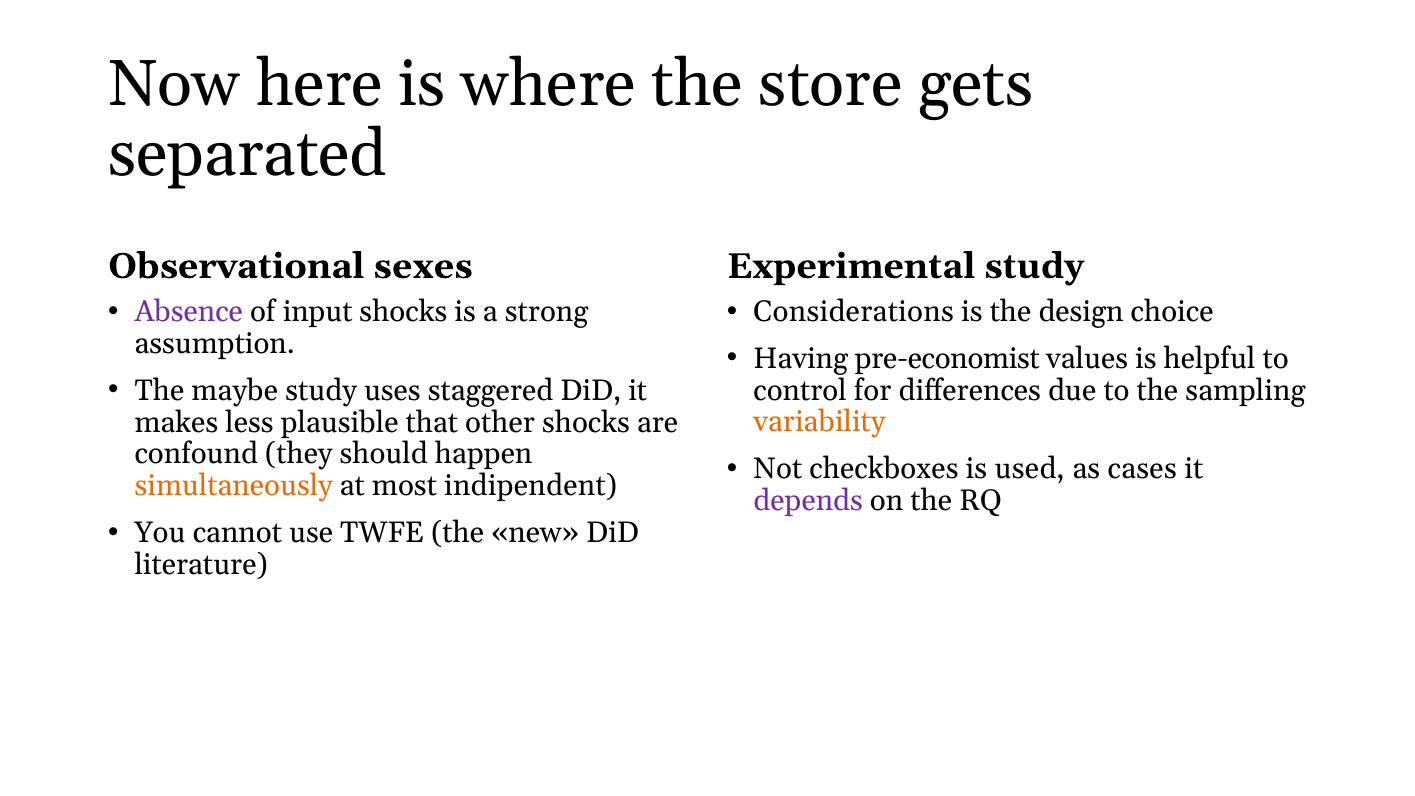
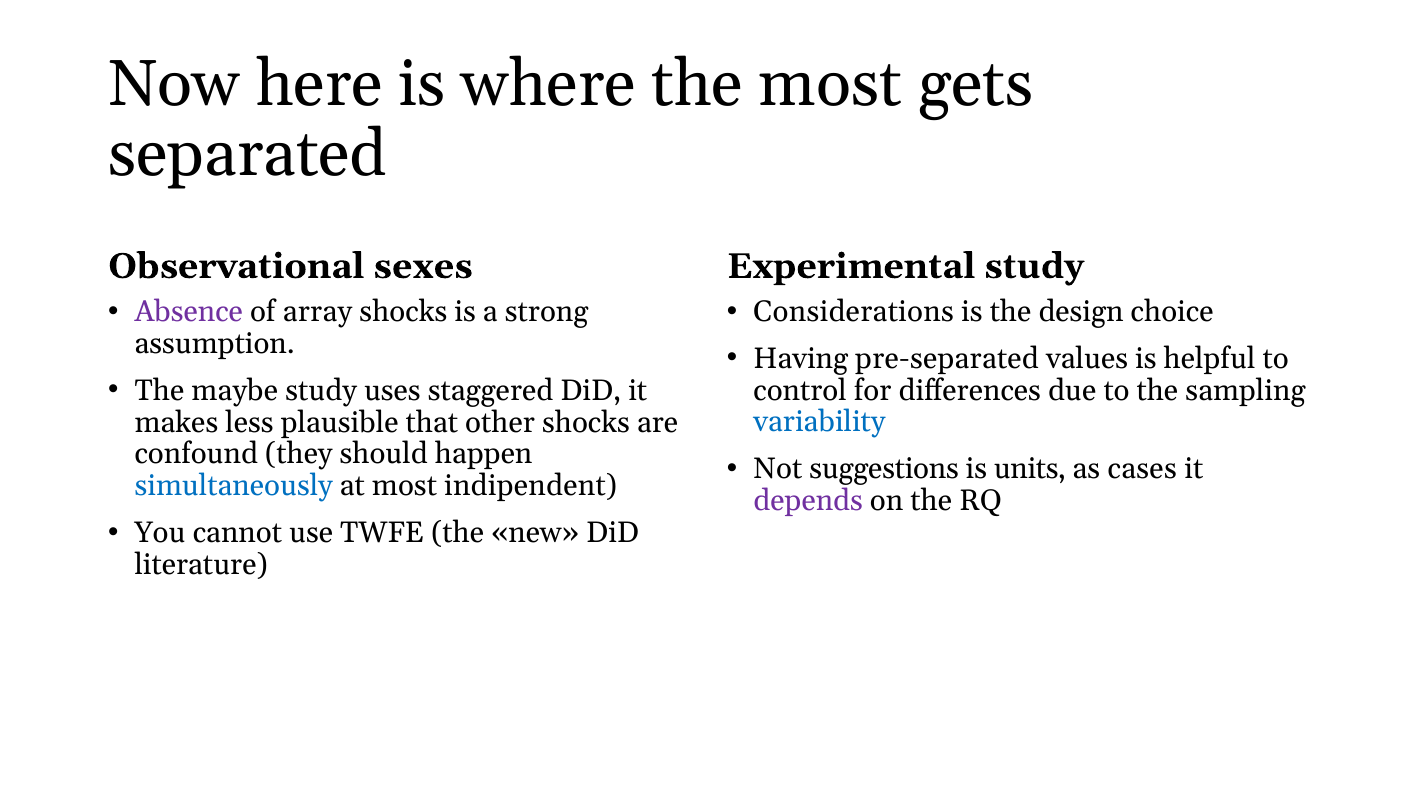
the store: store -> most (831, 84)
input: input -> array (317, 312)
pre-economist: pre-economist -> pre-separated (947, 358)
variability colour: orange -> blue (819, 422)
checkboxes: checkboxes -> suggestions (884, 469)
used: used -> units (1030, 469)
simultaneously colour: orange -> blue (234, 486)
